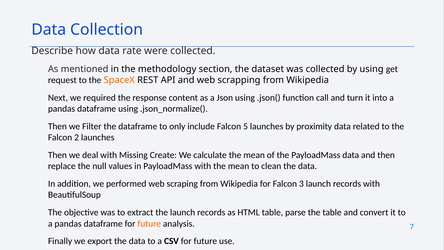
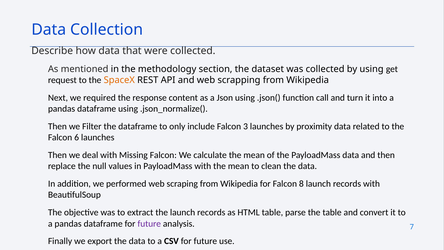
rate: rate -> that (132, 51)
5: 5 -> 3 (246, 126)
2: 2 -> 6 (77, 137)
Missing Create: Create -> Falcon (163, 155)
3: 3 -> 8 (301, 184)
future colour: orange -> purple (149, 223)
